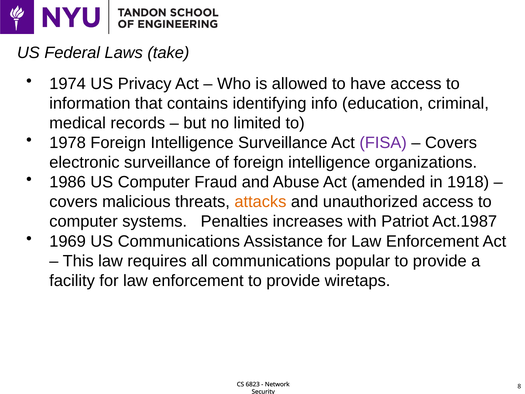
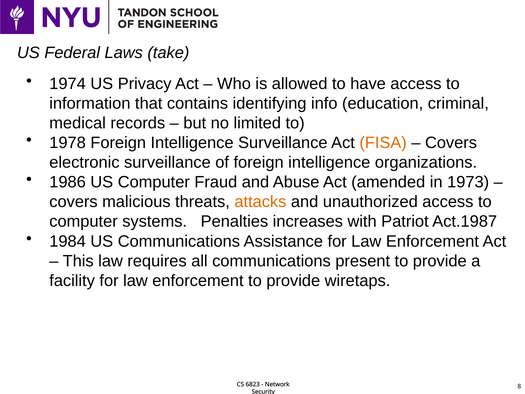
FISA colour: purple -> orange (383, 143)
1918: 1918 -> 1973 (468, 182)
1969: 1969 -> 1984 (68, 241)
popular: popular -> present (363, 261)
